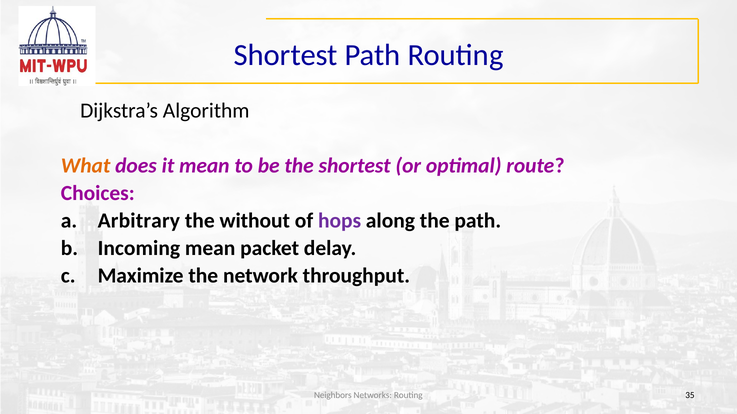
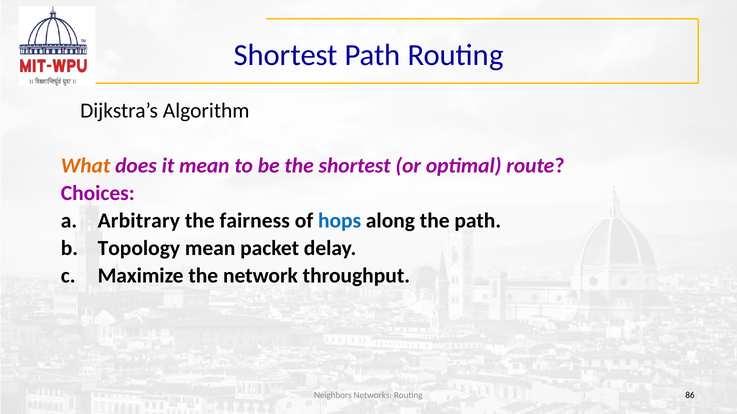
without: without -> fairness (255, 221)
hops colour: purple -> blue (340, 221)
Incoming: Incoming -> Topology (139, 249)
35: 35 -> 86 (690, 396)
